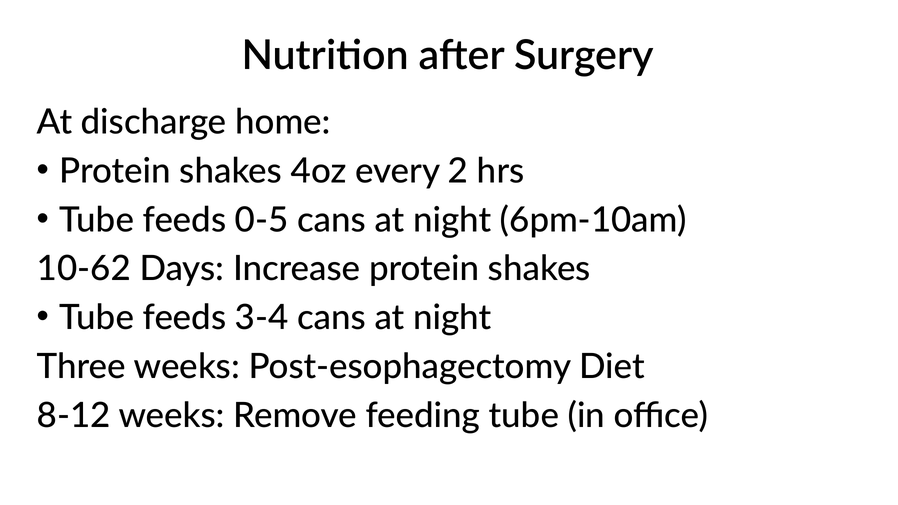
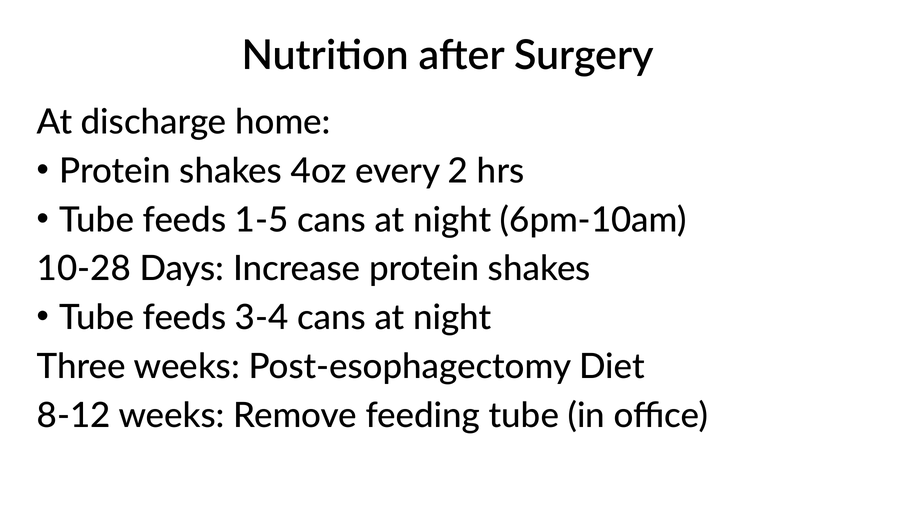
0-5: 0-5 -> 1-5 (262, 220)
10-62: 10-62 -> 10-28 (84, 269)
